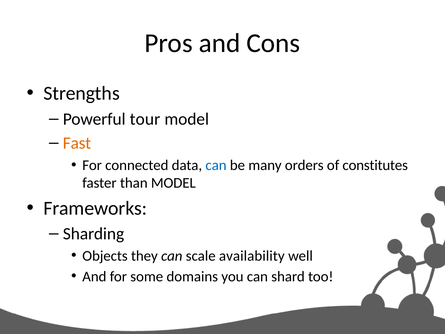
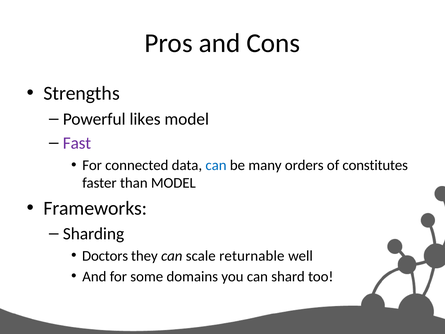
tour: tour -> likes (145, 119)
Fast colour: orange -> purple (77, 143)
Objects: Objects -> Doctors (105, 256)
availability: availability -> returnable (252, 256)
